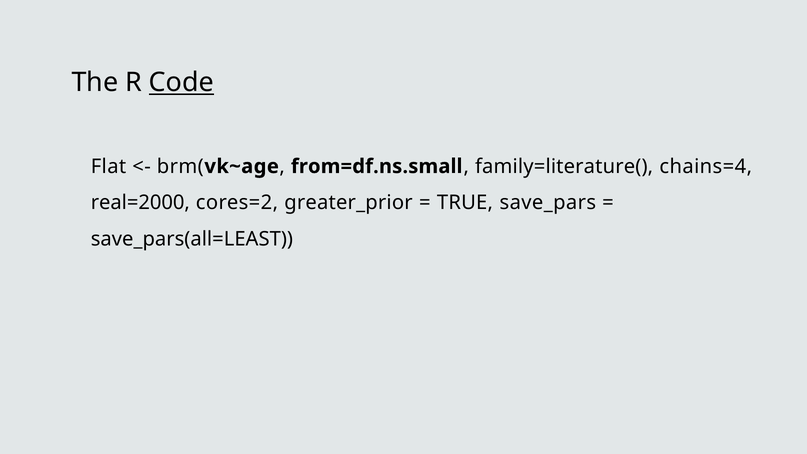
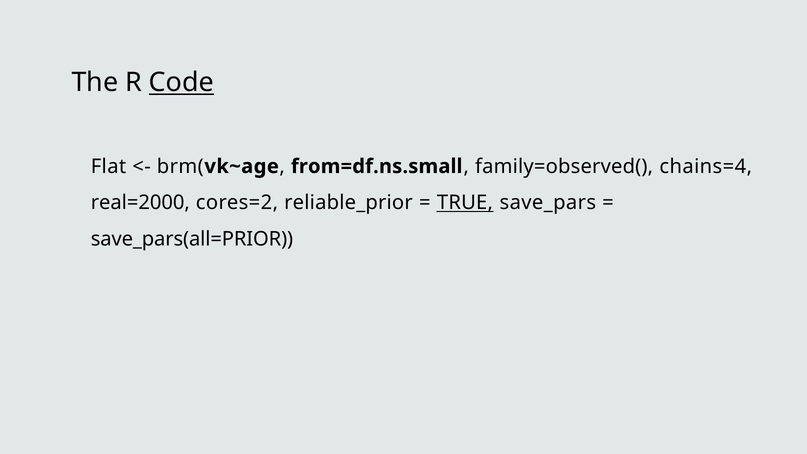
family=literature(: family=literature( -> family=observed( (564, 166)
greater_prior: greater_prior -> reliable_prior (348, 203)
TRUE underline: none -> present (465, 203)
save_pars(all=LEAST: save_pars(all=LEAST -> save_pars(all=PRIOR (192, 239)
